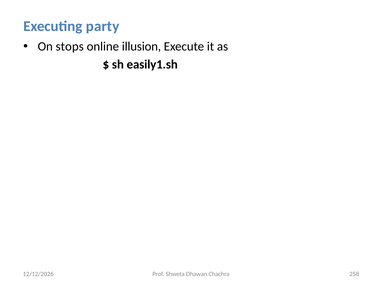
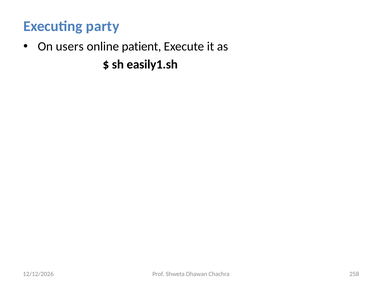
stops: stops -> users (70, 46)
illusion: illusion -> patient (141, 46)
